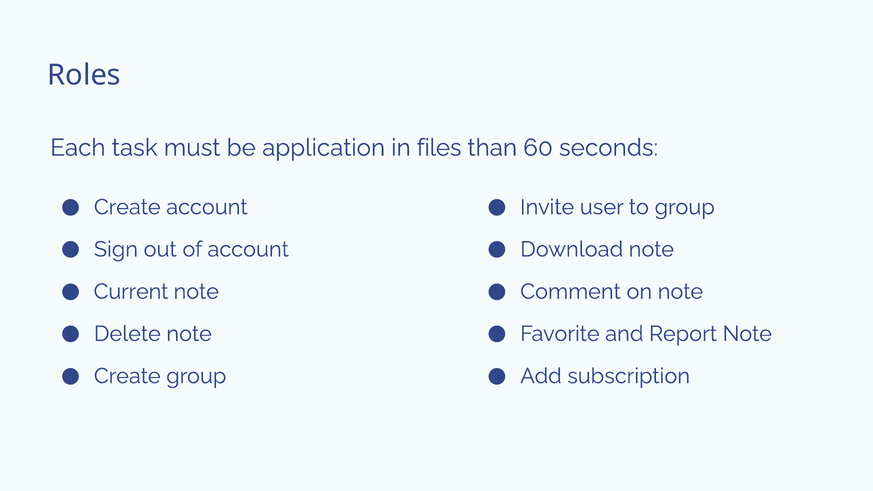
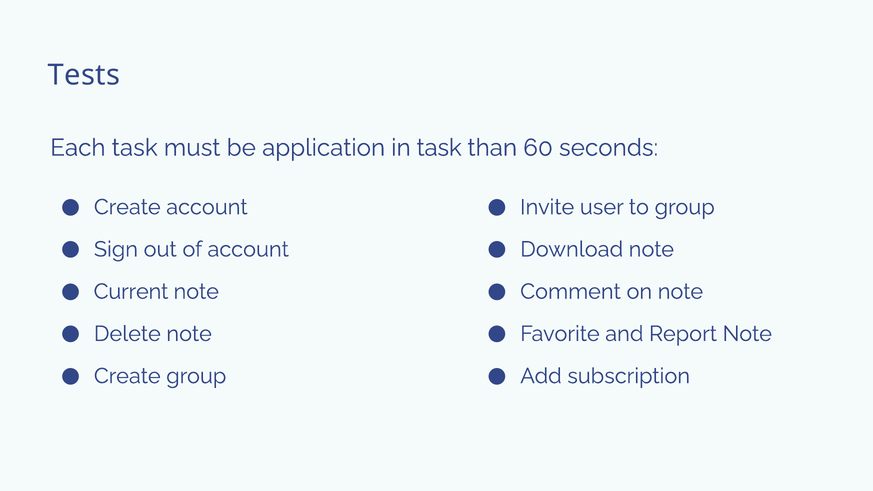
Roles: Roles -> Tests (84, 75)
in files: files -> task (439, 148)
